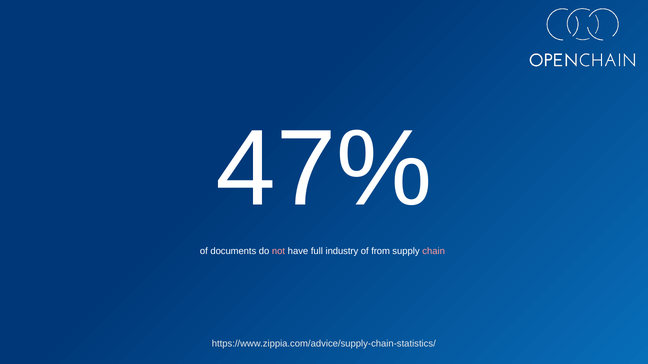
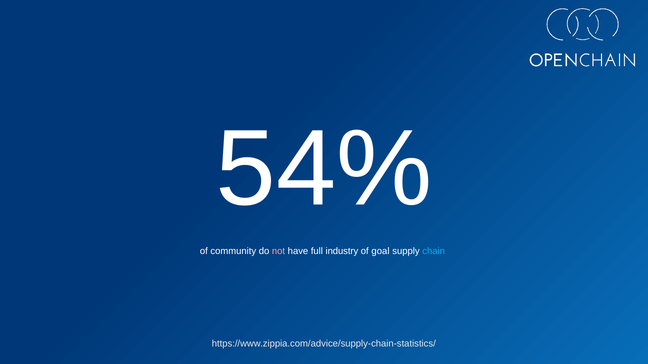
47%: 47% -> 54% (324, 169)
documents: documents -> community (233, 252)
from: from -> goal (380, 252)
chain colour: pink -> light blue (434, 252)
